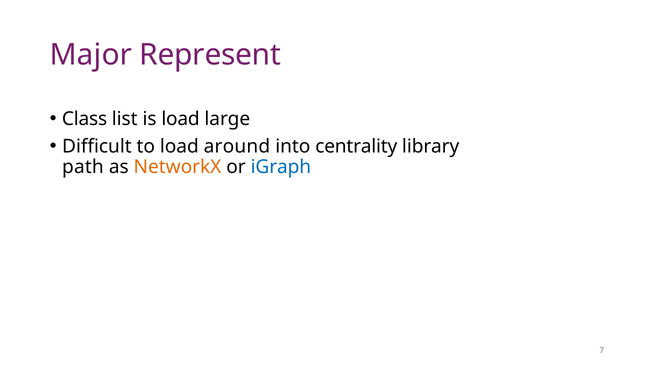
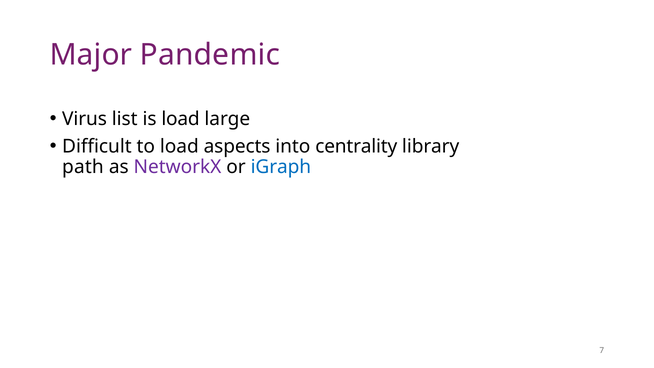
Represent: Represent -> Pandemic (210, 55)
Class: Class -> Virus (85, 119)
around: around -> aspects (237, 146)
NetworkX colour: orange -> purple (177, 167)
